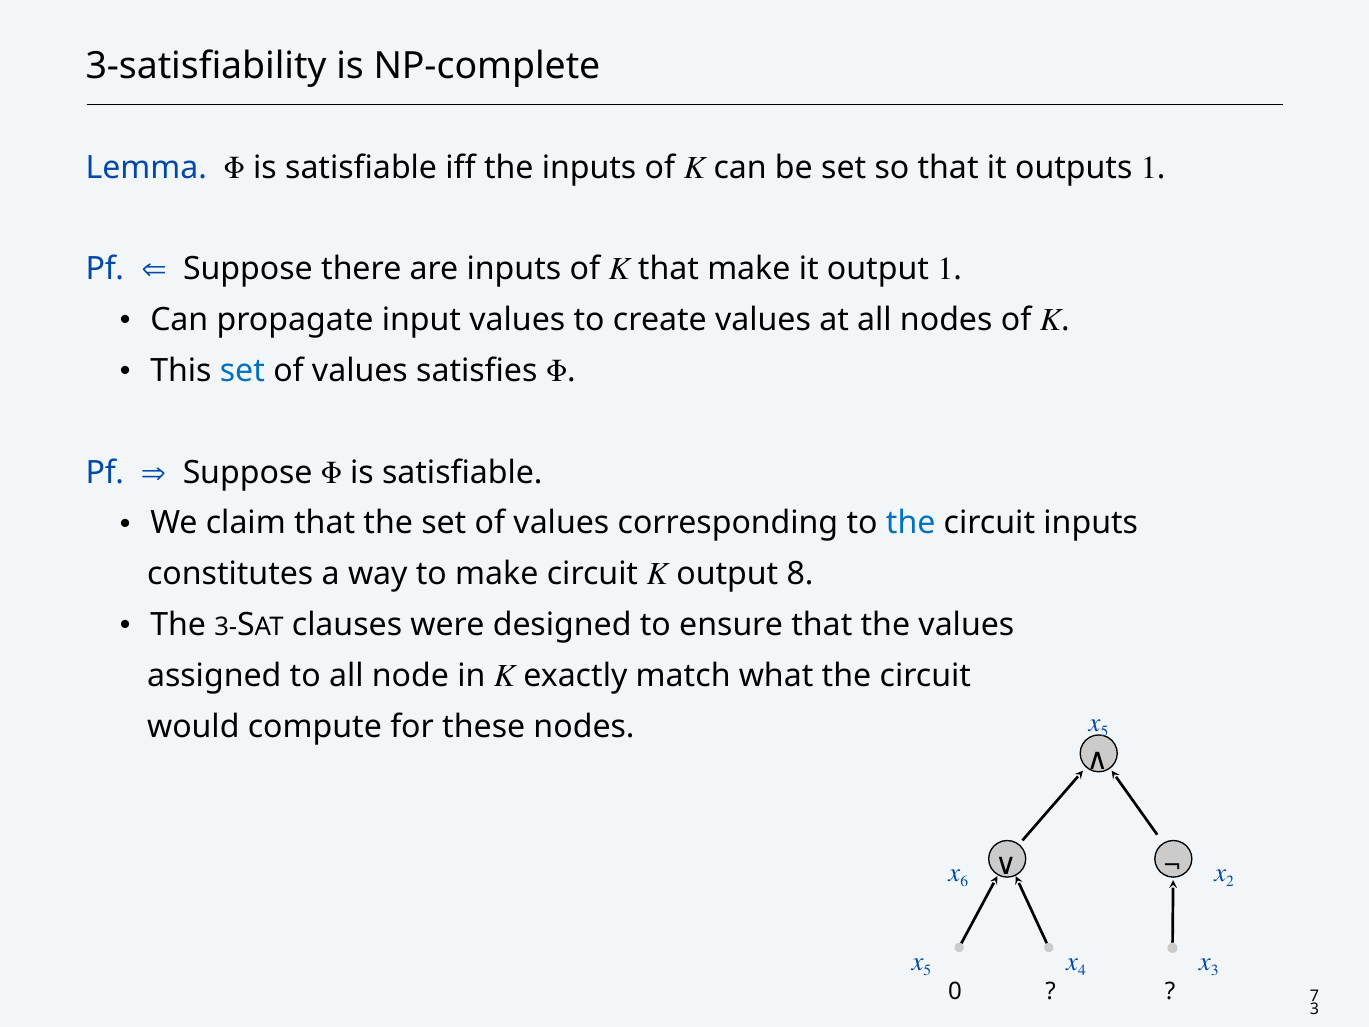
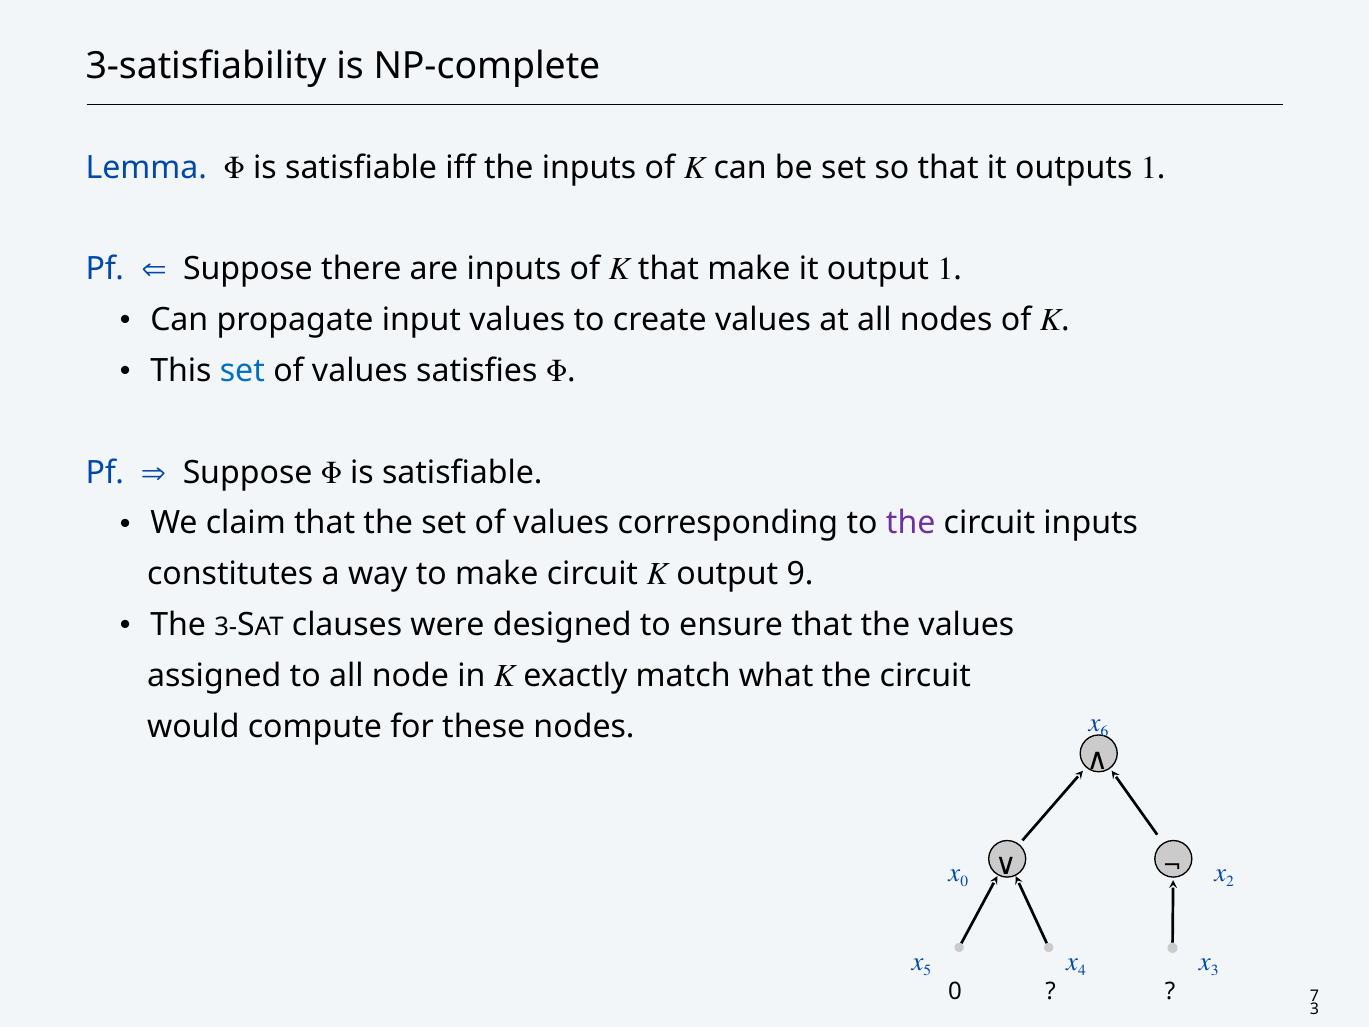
the colour: blue -> purple (911, 523)
8: 8 -> 9 (800, 574)
5: 5 -> 6 (1104, 731)
6: 6 -> 0 (964, 881)
